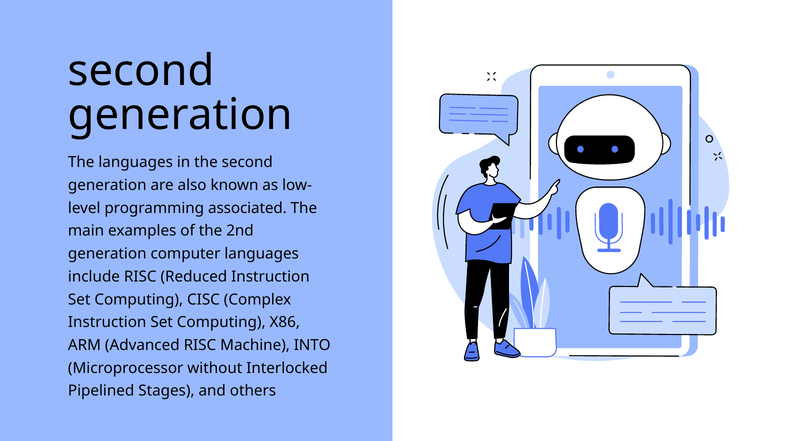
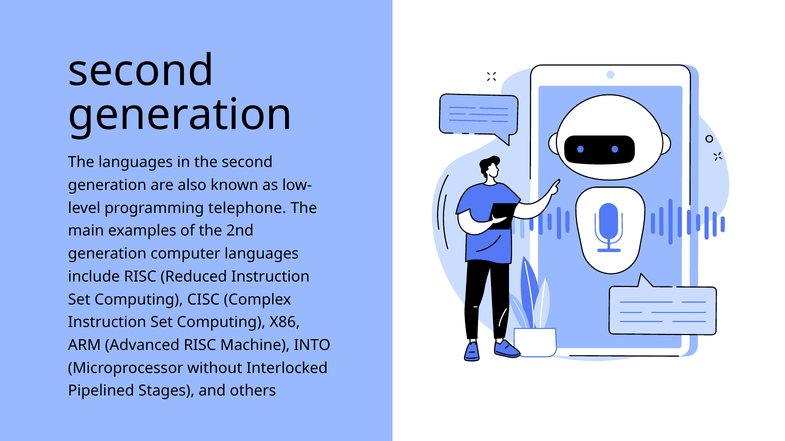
associated: associated -> telephone (247, 208)
